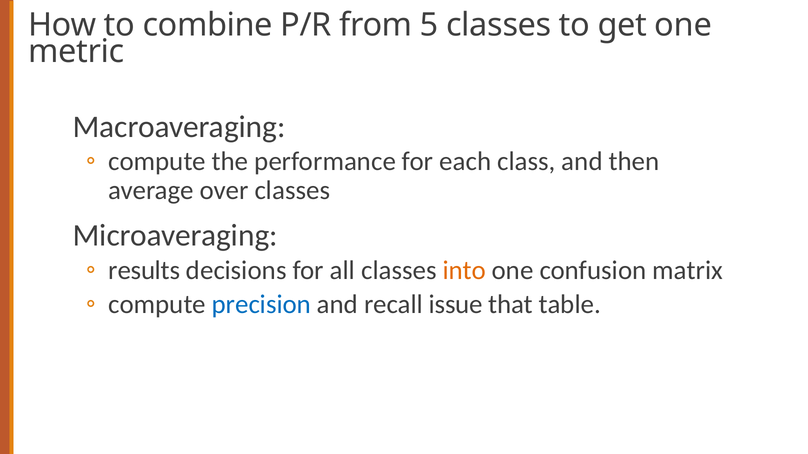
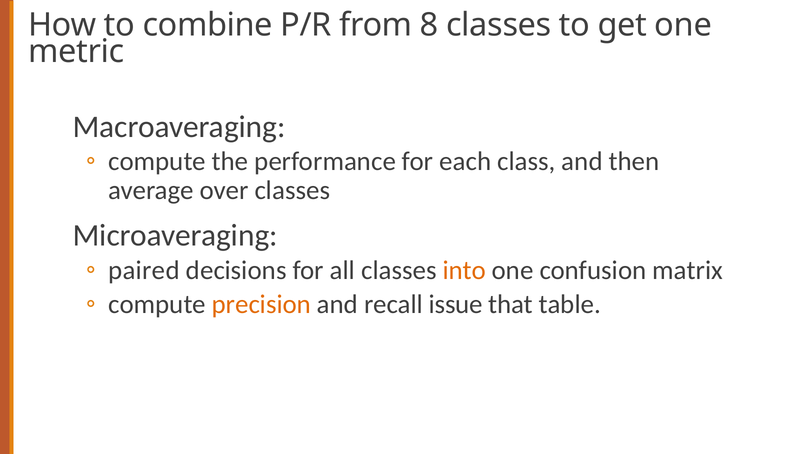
5: 5 -> 8 (429, 25)
results: results -> paired (144, 271)
precision colour: blue -> orange (261, 305)
